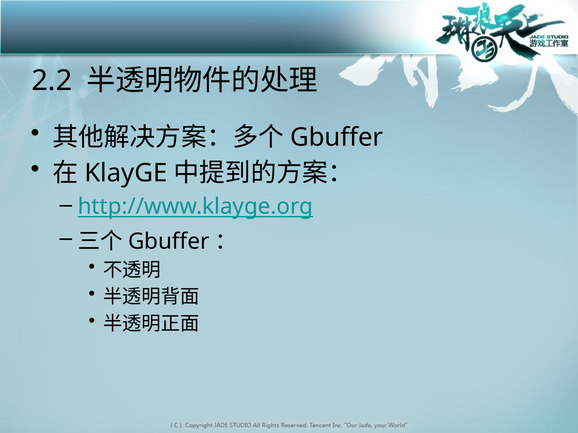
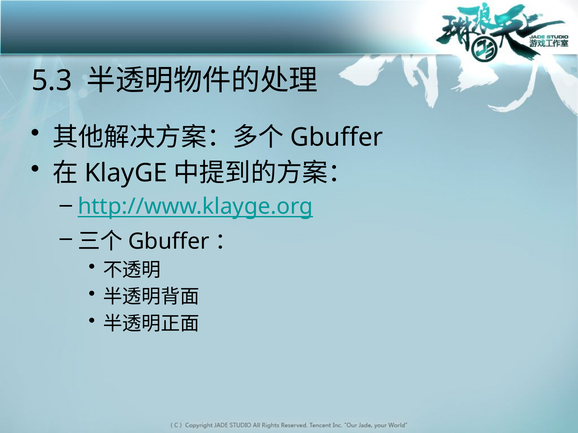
2.2: 2.2 -> 5.3 (52, 81)
